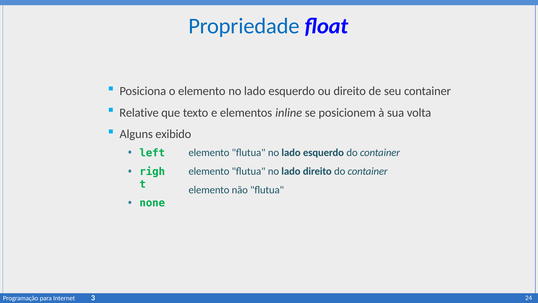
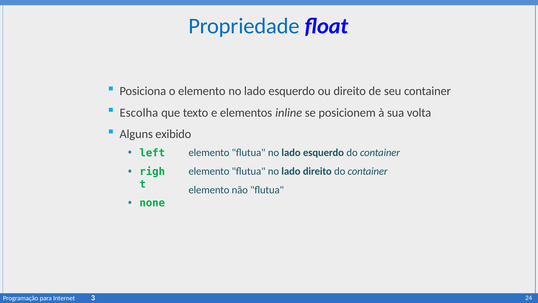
Relative: Relative -> Escolha (139, 112)
